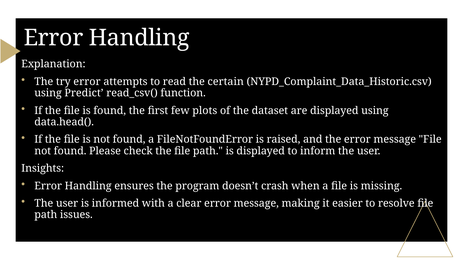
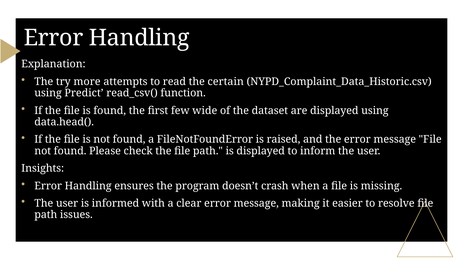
try error: error -> more (87, 82)
plots: plots -> wide (205, 111)
